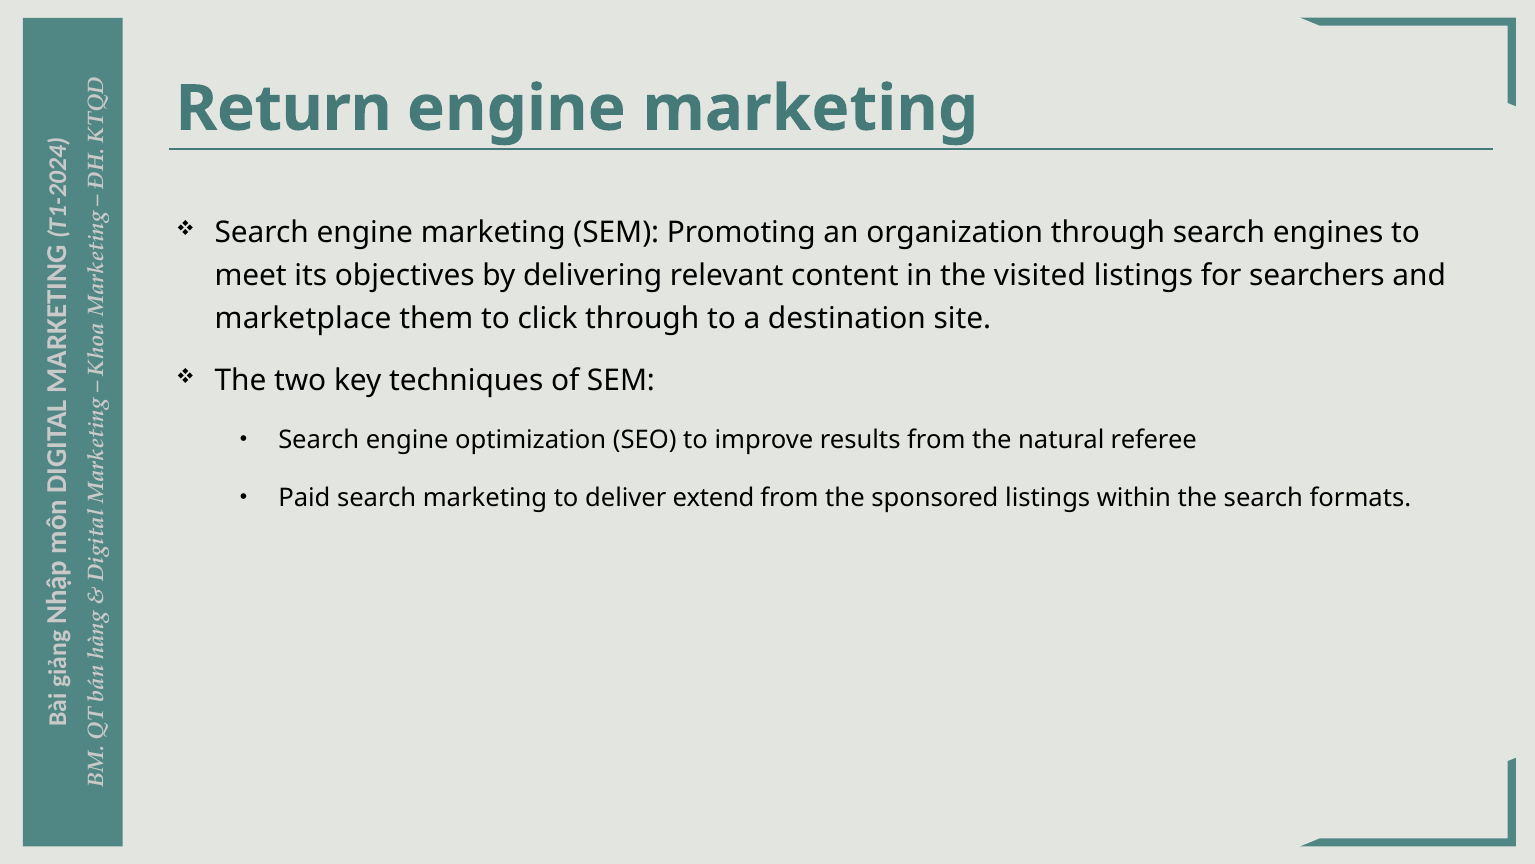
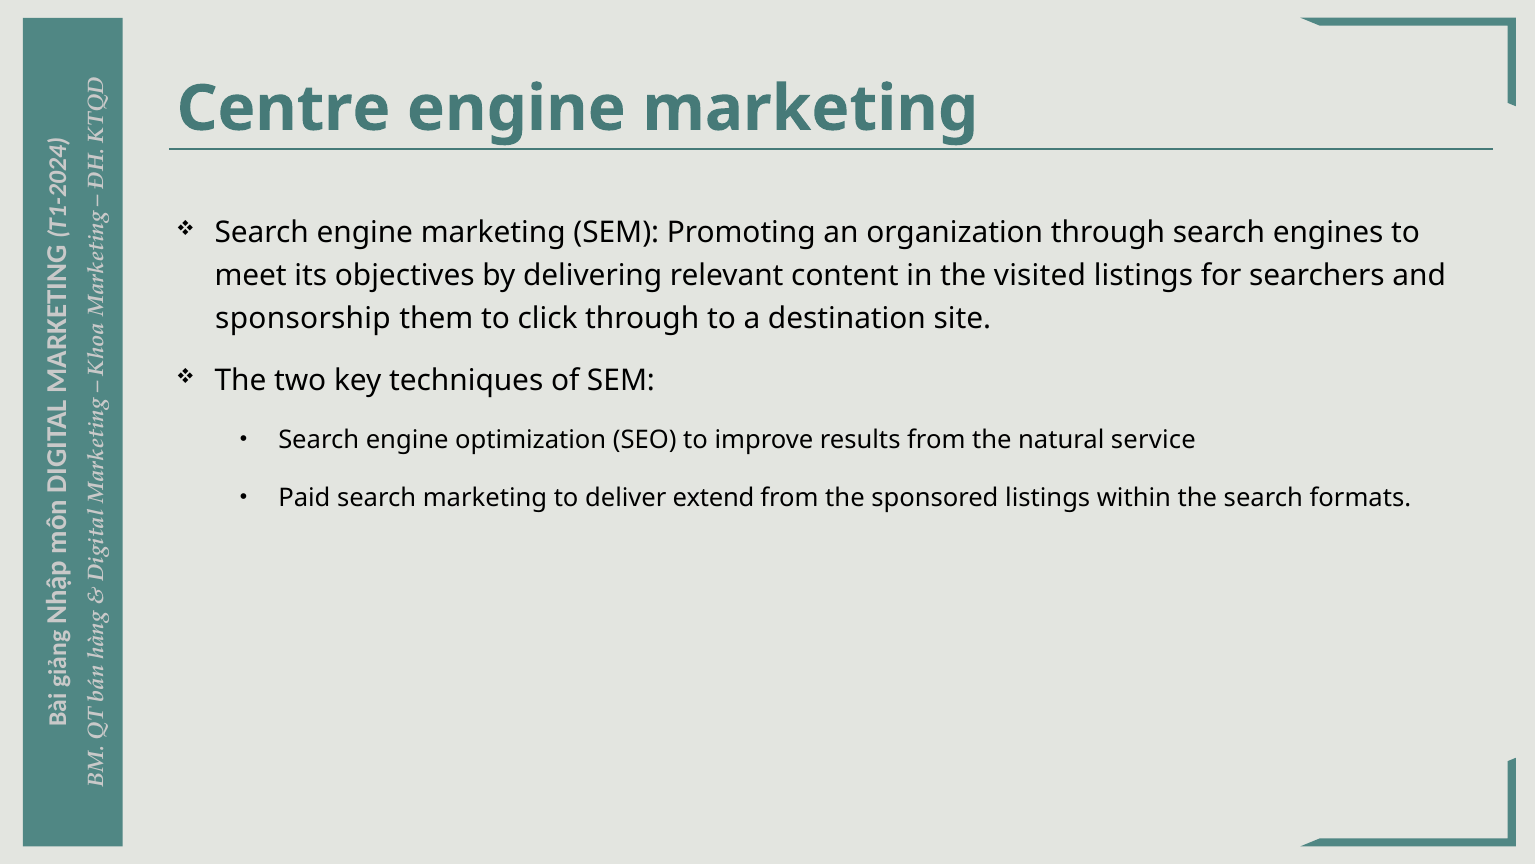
Return: Return -> Centre (284, 109)
marketplace: marketplace -> sponsorship (303, 318)
referee: referee -> service (1153, 440)
